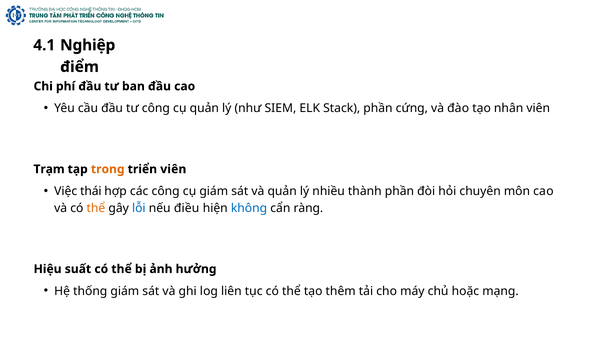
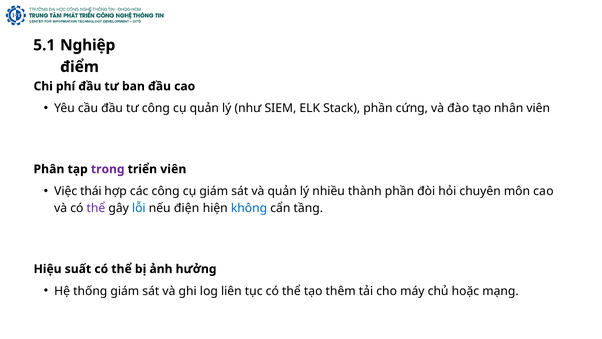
4.1: 4.1 -> 5.1 (44, 45)
Trạm: Trạm -> Phân (49, 169)
trong colour: orange -> purple (108, 169)
thể colour: orange -> purple (96, 208)
điều: điều -> điện (187, 208)
ràng: ràng -> tầng (308, 208)
